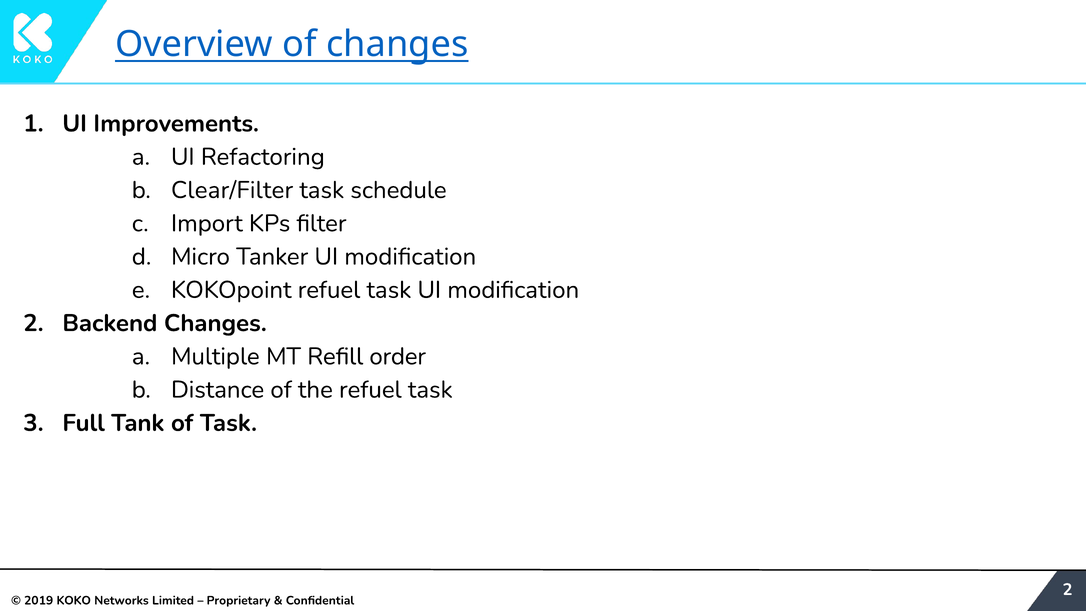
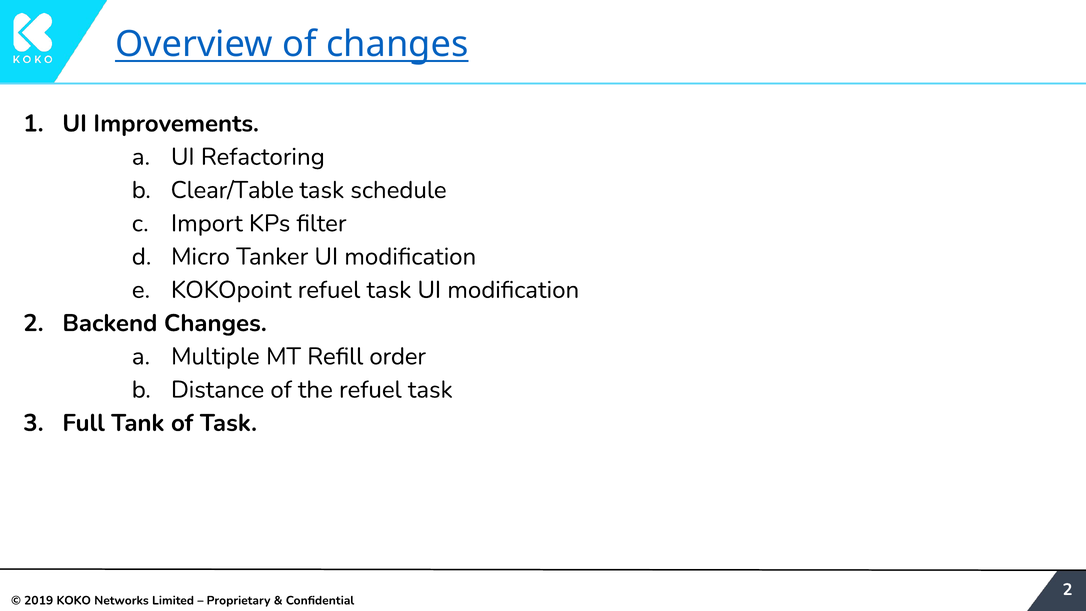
Clear/Filter: Clear/Filter -> Clear/Table (232, 190)
